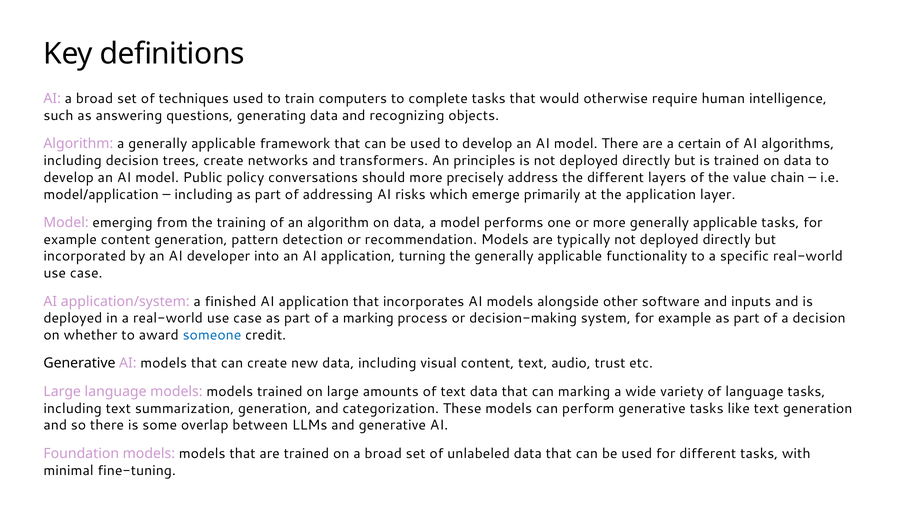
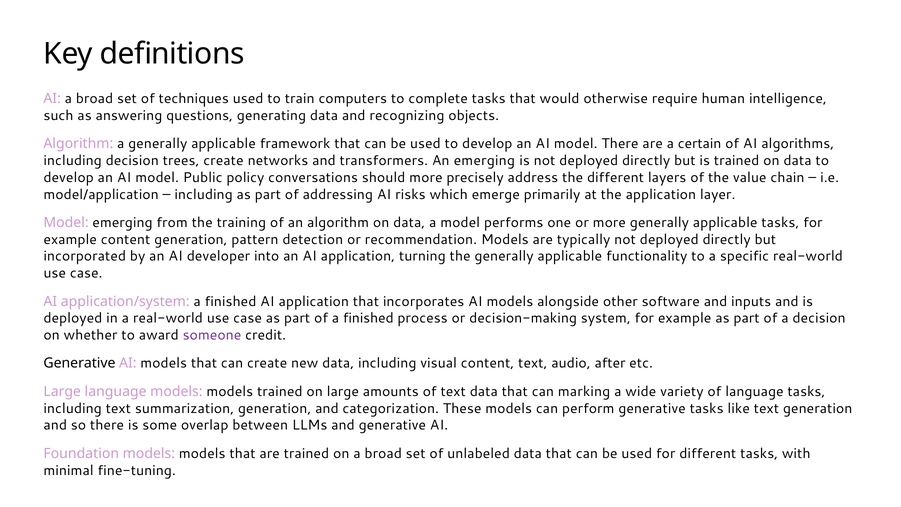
An principles: principles -> emerging (484, 161)
of a marking: marking -> finished (368, 318)
someone colour: blue -> purple (212, 335)
trust: trust -> after (610, 363)
